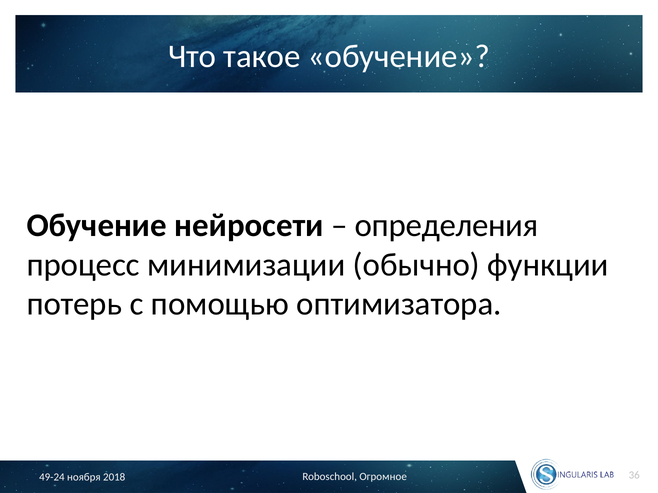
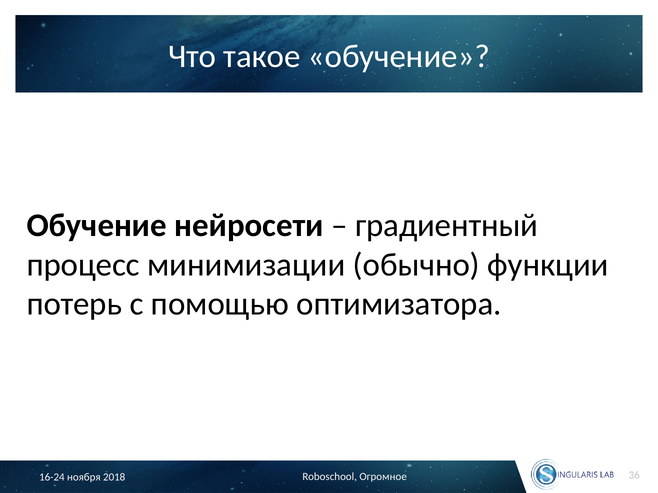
определения: определения -> градиентный (447, 225)
49-24: 49-24 -> 16-24 (52, 478)
